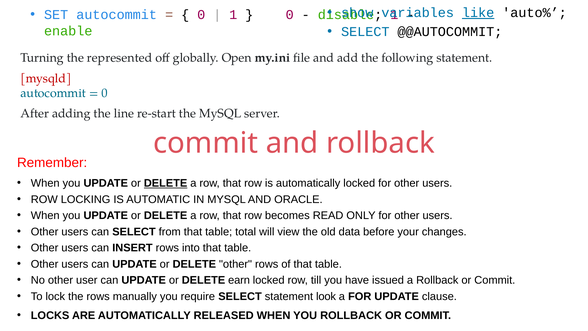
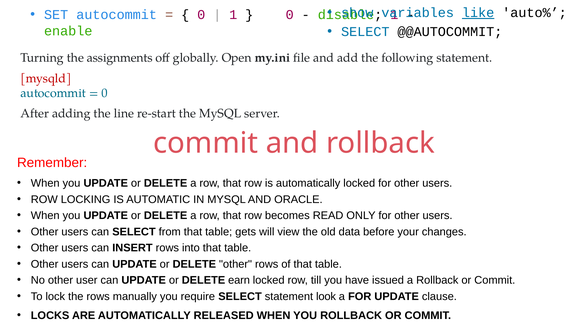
represented: represented -> assignments (120, 58)
DELETE underline: present -> none (166, 183)
total: total -> gets (246, 232)
